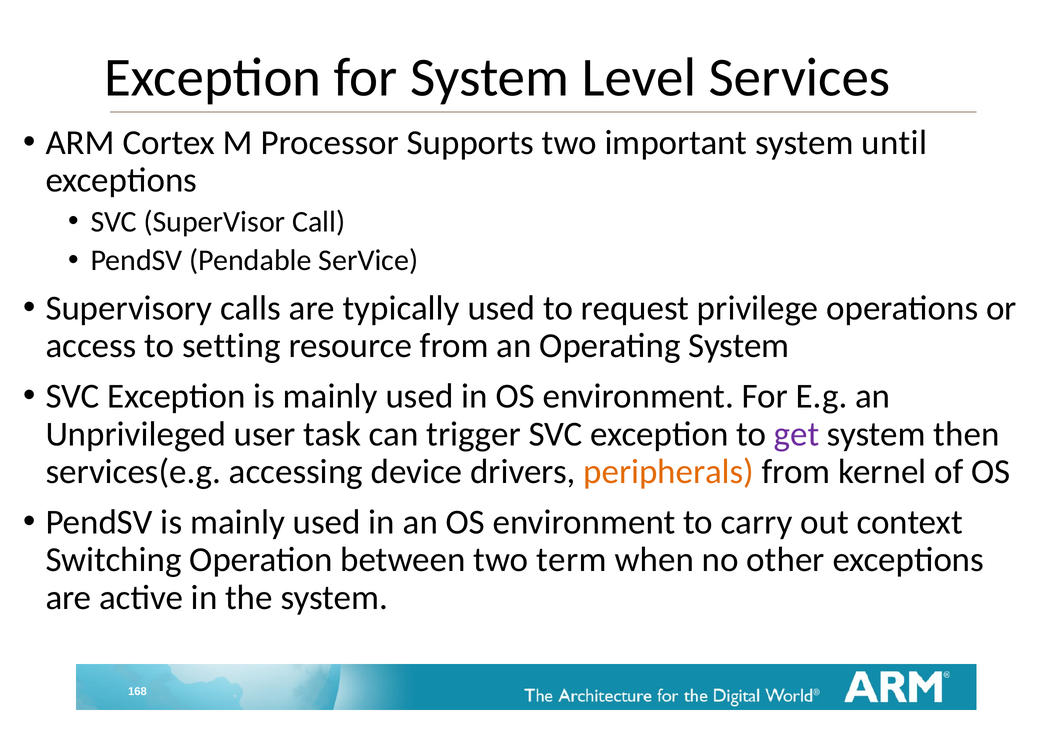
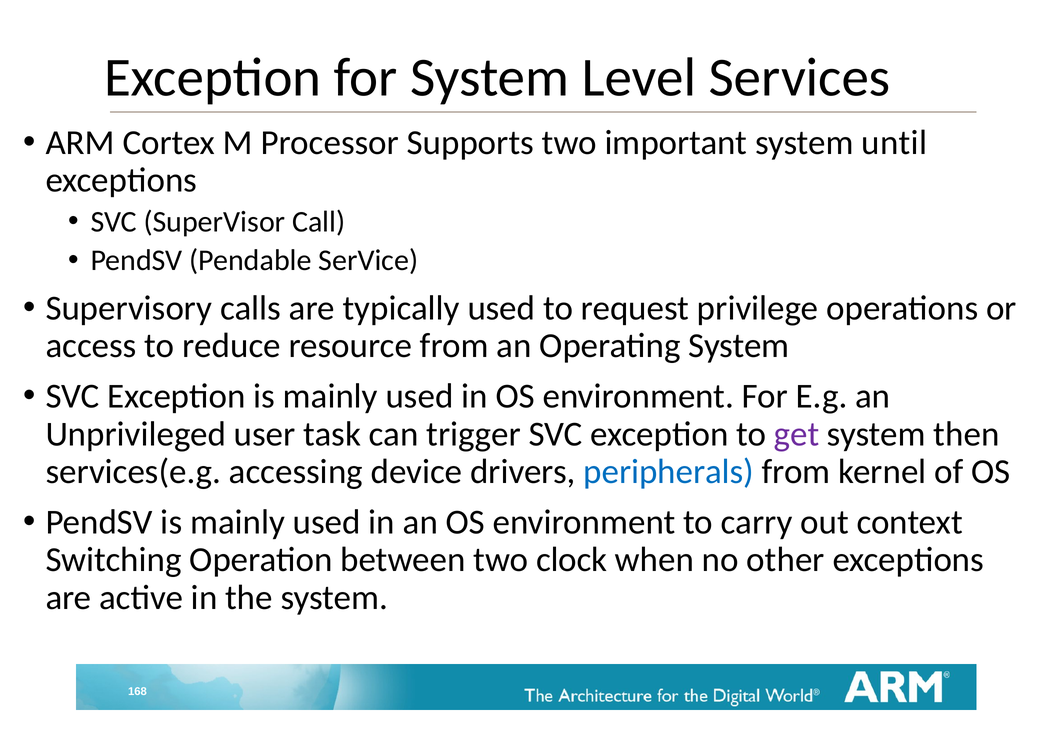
setting: setting -> reduce (231, 346)
peripherals colour: orange -> blue (669, 472)
term: term -> clock (572, 560)
